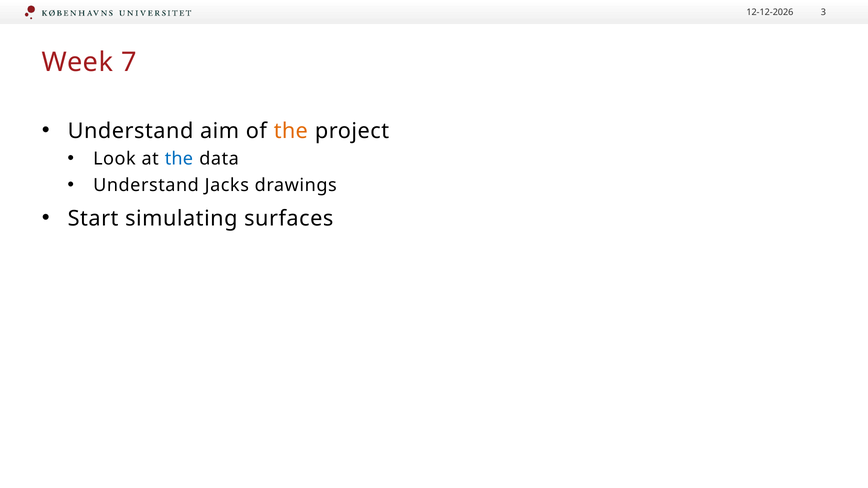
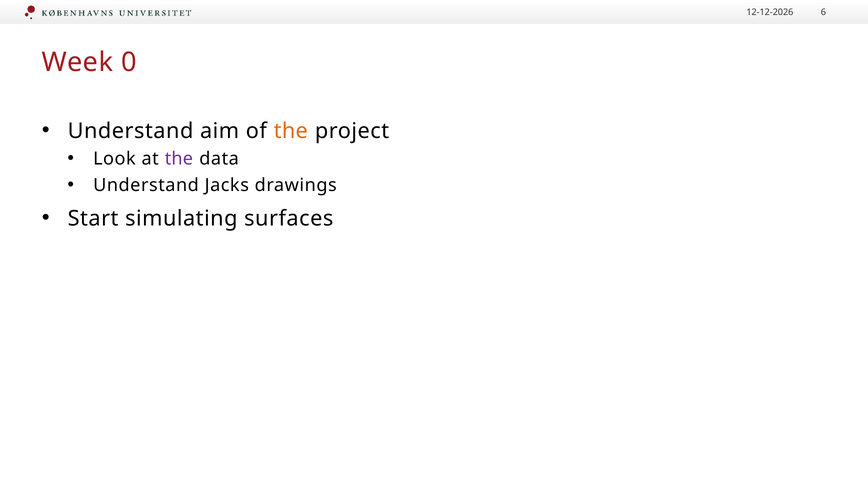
3: 3 -> 6 (823, 12)
7: 7 -> 0 (129, 62)
the colour: blue -> purple (179, 159)
